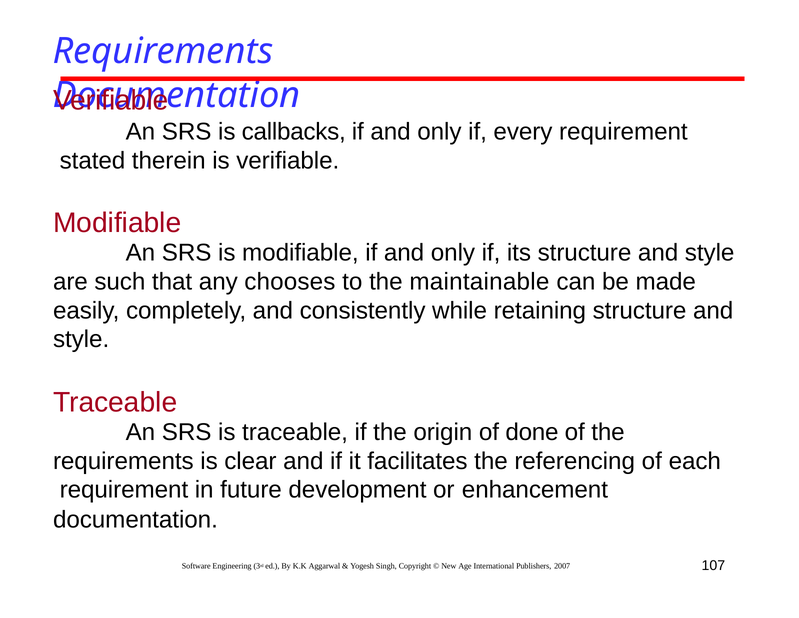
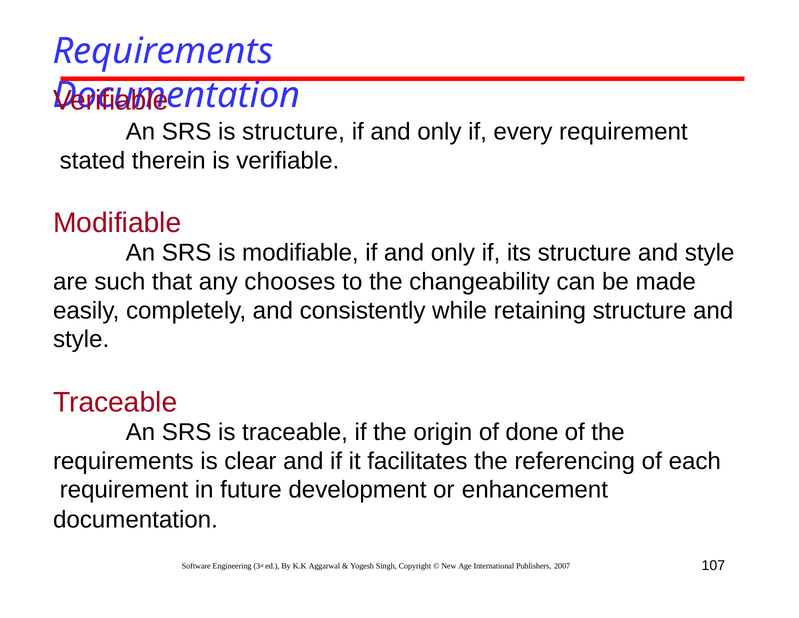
is callbacks: callbacks -> structure (293, 132)
maintainable: maintainable -> changeability (480, 281)
